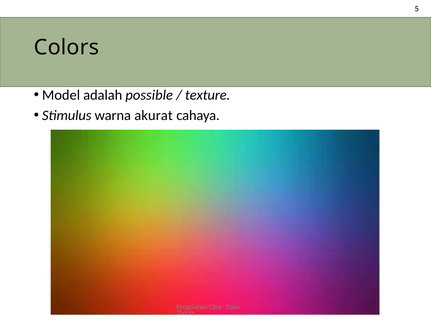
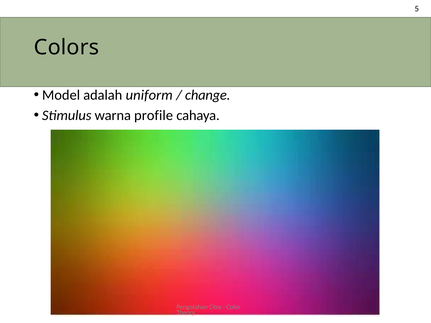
possible: possible -> uniform (149, 95)
texture: texture -> change (208, 95)
akurat: akurat -> profile (154, 116)
